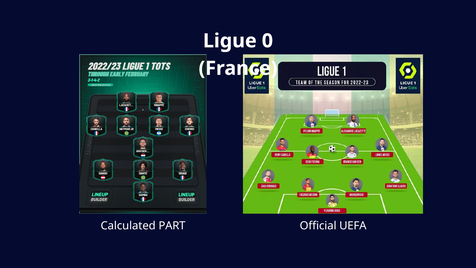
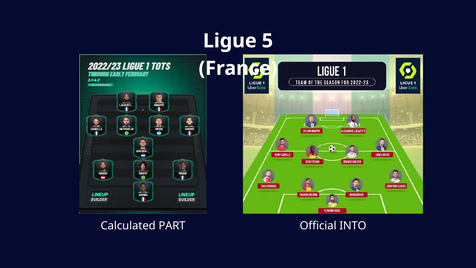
0: 0 -> 5 (267, 41)
UEFA: UEFA -> INTO (353, 226)
